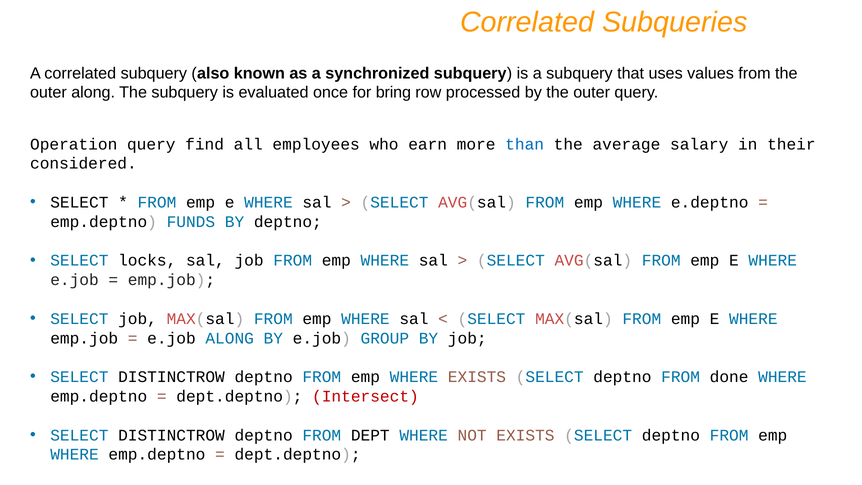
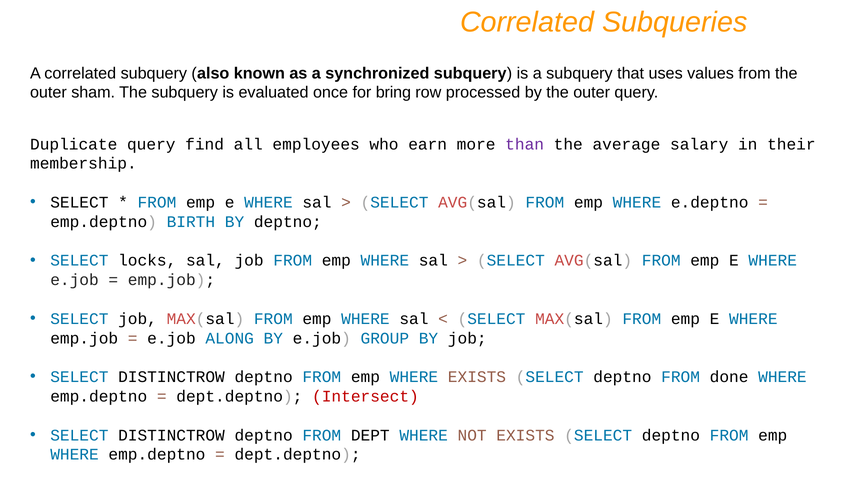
outer along: along -> sham (93, 93)
Operation: Operation -> Duplicate (74, 144)
than colour: blue -> purple (525, 144)
considered: considered -> membership (83, 164)
FUNDS: FUNDS -> BIRTH (191, 222)
